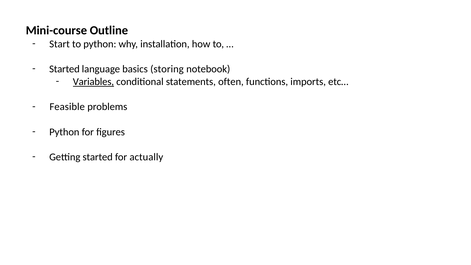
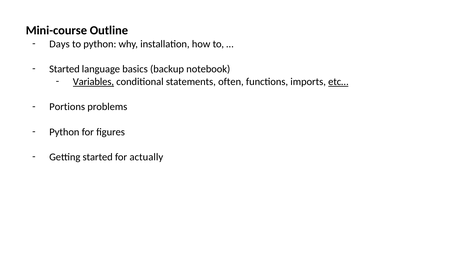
Start: Start -> Days (60, 44)
storing: storing -> backup (167, 69)
etc… underline: none -> present (338, 82)
Feasible: Feasible -> Portions (67, 107)
